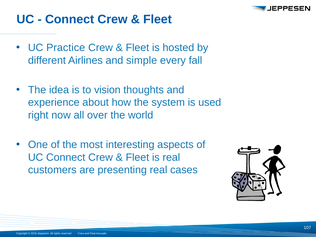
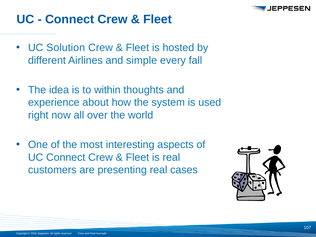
Practice: Practice -> Solution (66, 48)
vision: vision -> within (107, 90)
